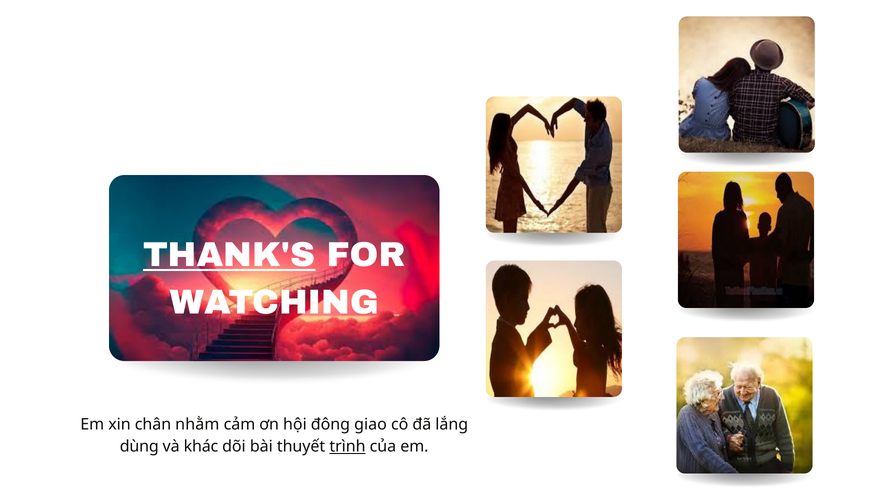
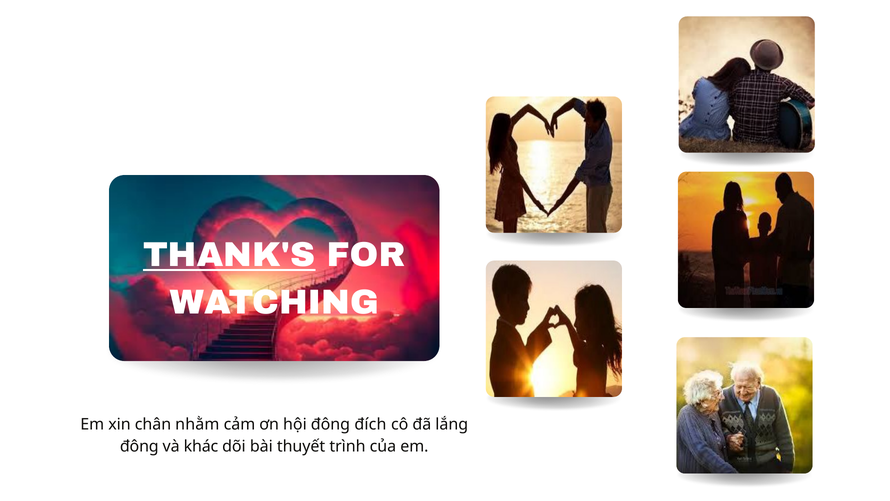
giao: giao -> đích (370, 424)
dùng: dùng -> đông (139, 446)
trình underline: present -> none (347, 446)
